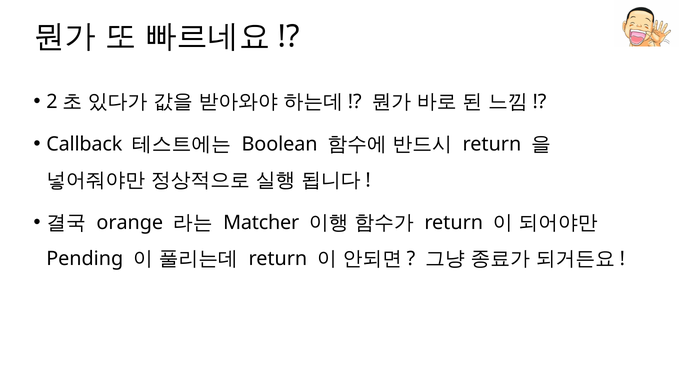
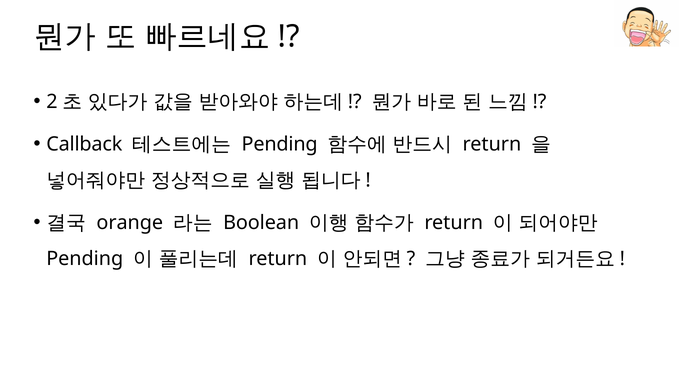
Boolean: Boolean -> Pending (280, 144)
Matcher: Matcher -> Boolean (261, 223)
